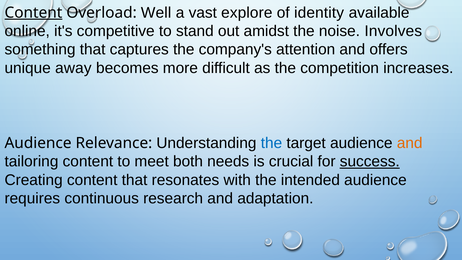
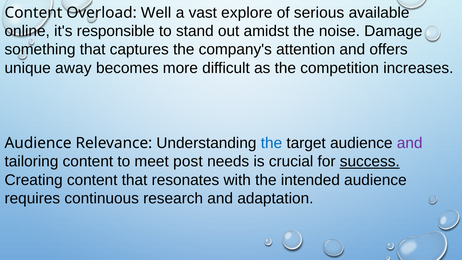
Content underline: present -> none (33, 13)
identity: identity -> serious (319, 13)
competitive: competitive -> responsible (116, 31)
Involves: Involves -> Damage (393, 31)
and colour: orange -> purple (410, 143)
both: both -> post (188, 161)
